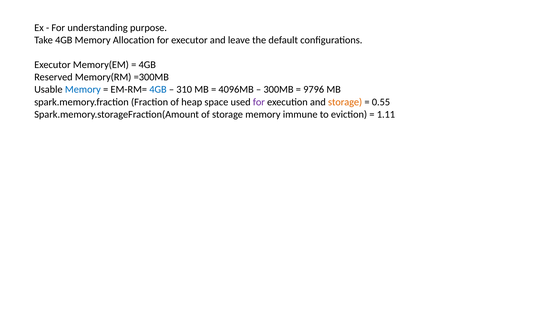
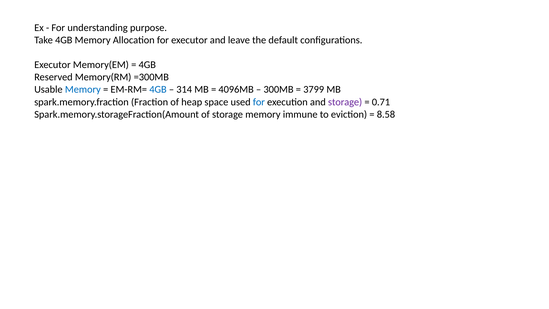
310: 310 -> 314 (184, 90)
9796: 9796 -> 3799 (314, 90)
for colour: purple -> blue (259, 102)
storage colour: orange -> purple (345, 102)
0.55: 0.55 -> 0.71 (381, 102)
1.11: 1.11 -> 8.58 (386, 114)
